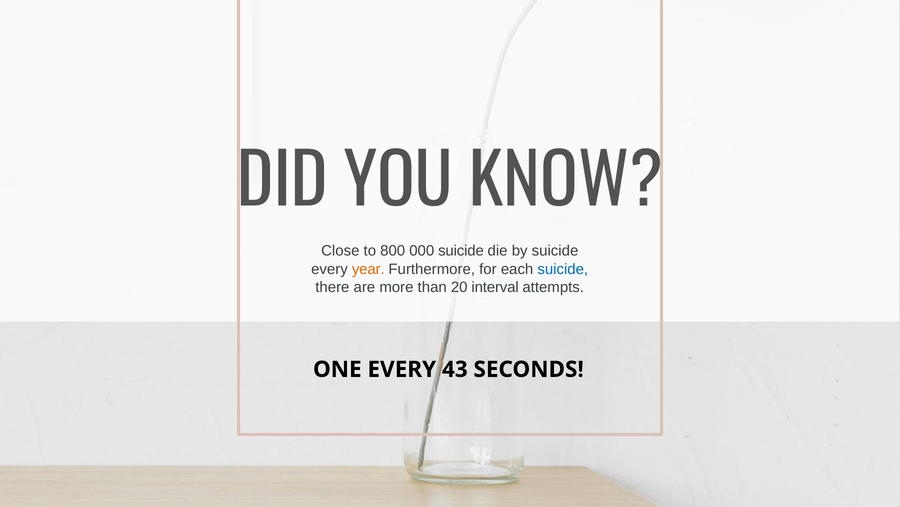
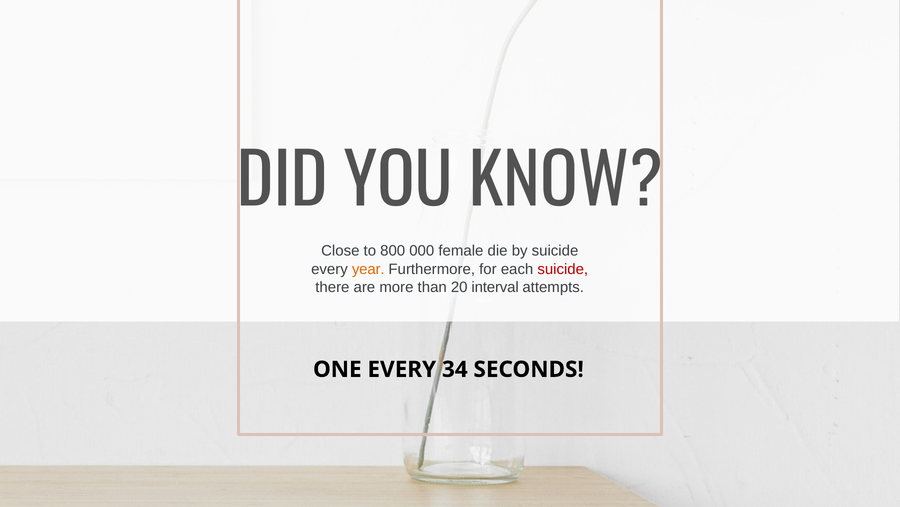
000 suicide: suicide -> female (461, 251)
suicide colour: blue -> red (563, 269)
43: 43 -> 34 (455, 369)
